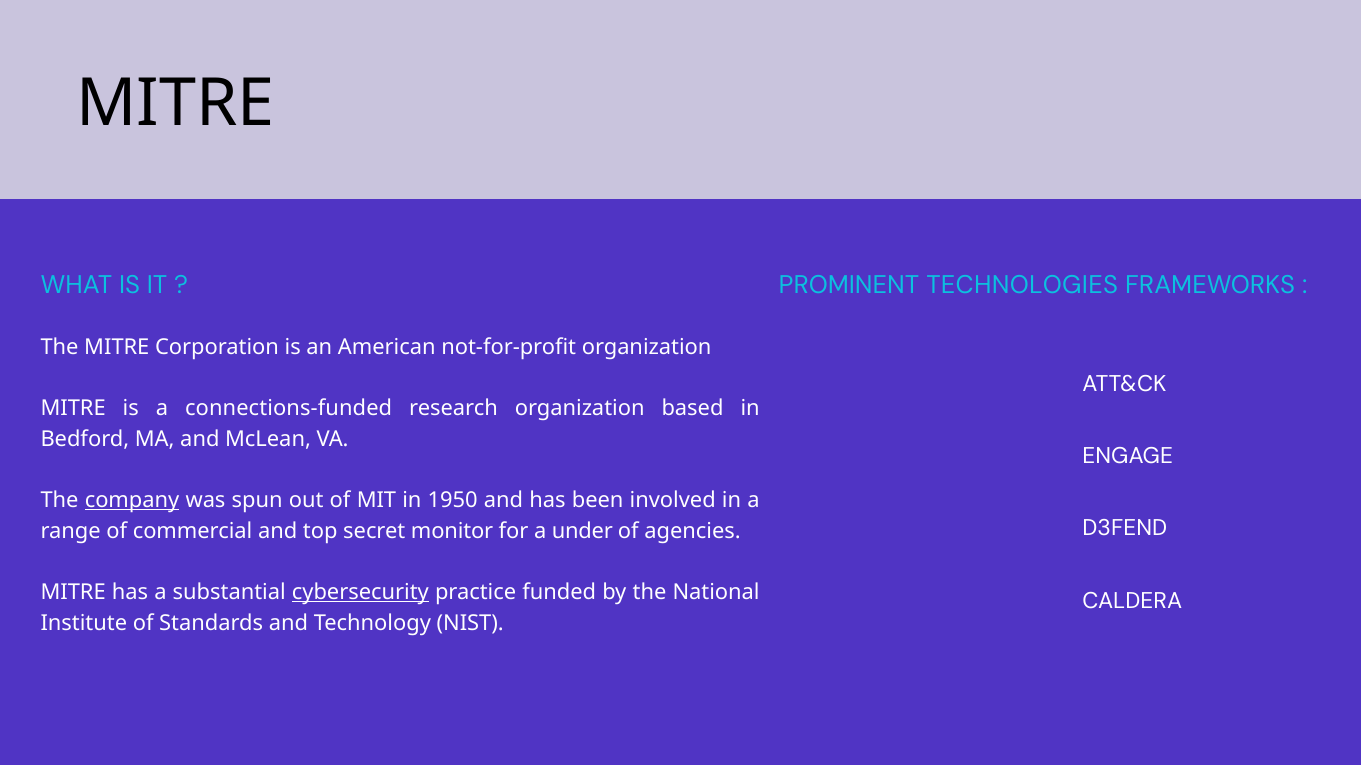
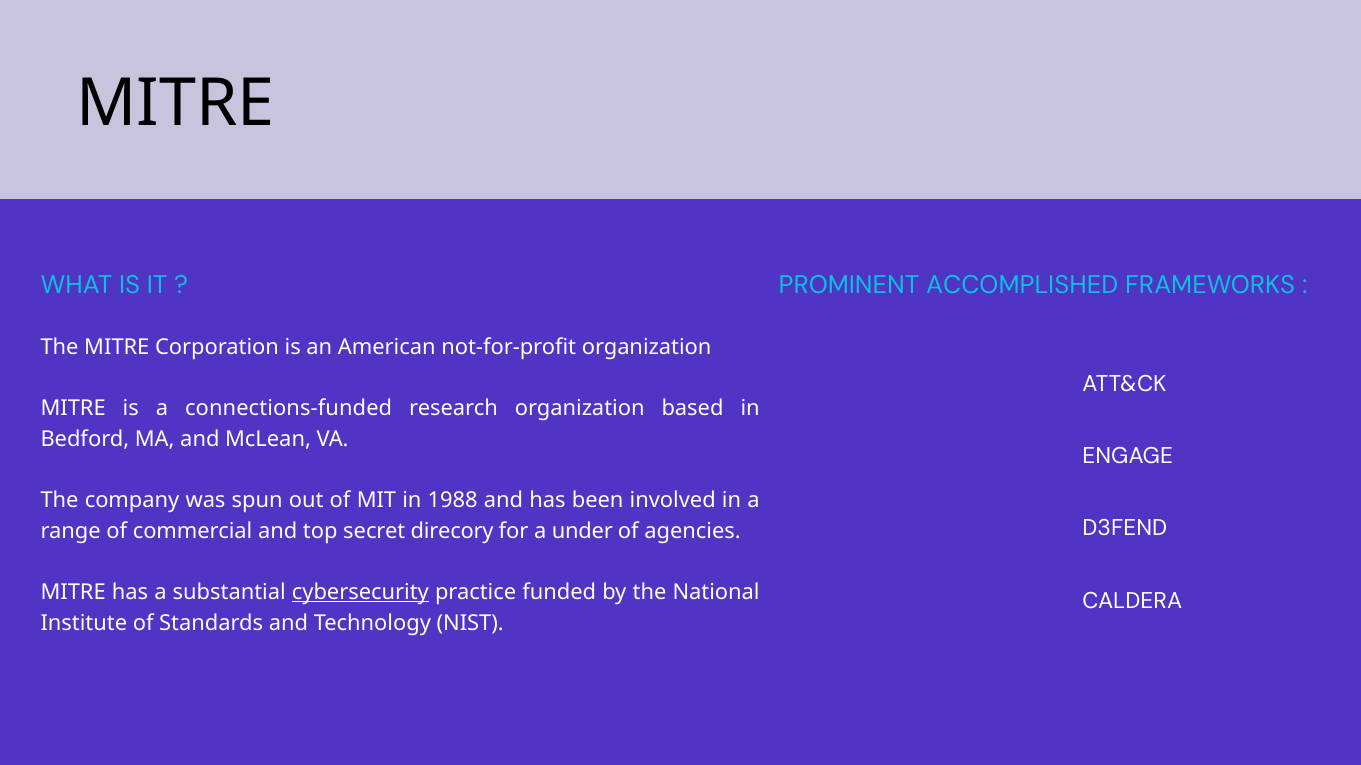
TECHNOLOGIES: TECHNOLOGIES -> ACCOMPLISHED (1022, 285)
company underline: present -> none (132, 501)
1950: 1950 -> 1988 (453, 501)
monitor: monitor -> direcory (452, 531)
